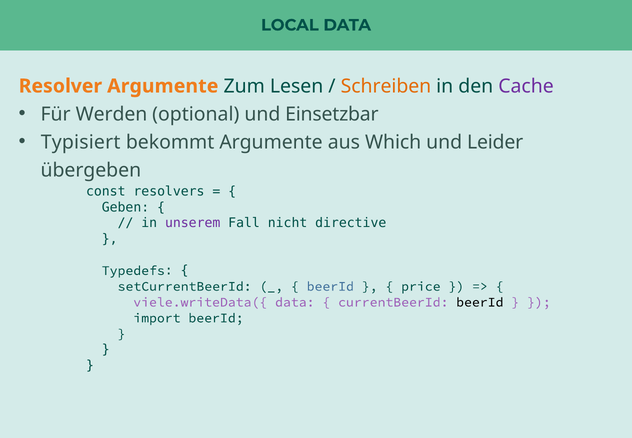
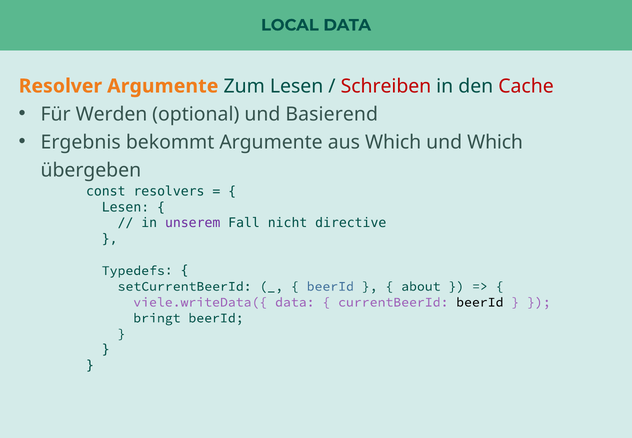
Schreiben colour: orange -> red (386, 86)
Cache colour: purple -> red (526, 86)
Einsetzbar: Einsetzbar -> Basierend (332, 114)
Typisiert: Typisiert -> Ergebnis (81, 142)
und Leider: Leider -> Which (495, 142)
Geben: Geben -> Lesen (125, 207)
price: price -> about (421, 286)
import: import -> bringt (157, 318)
